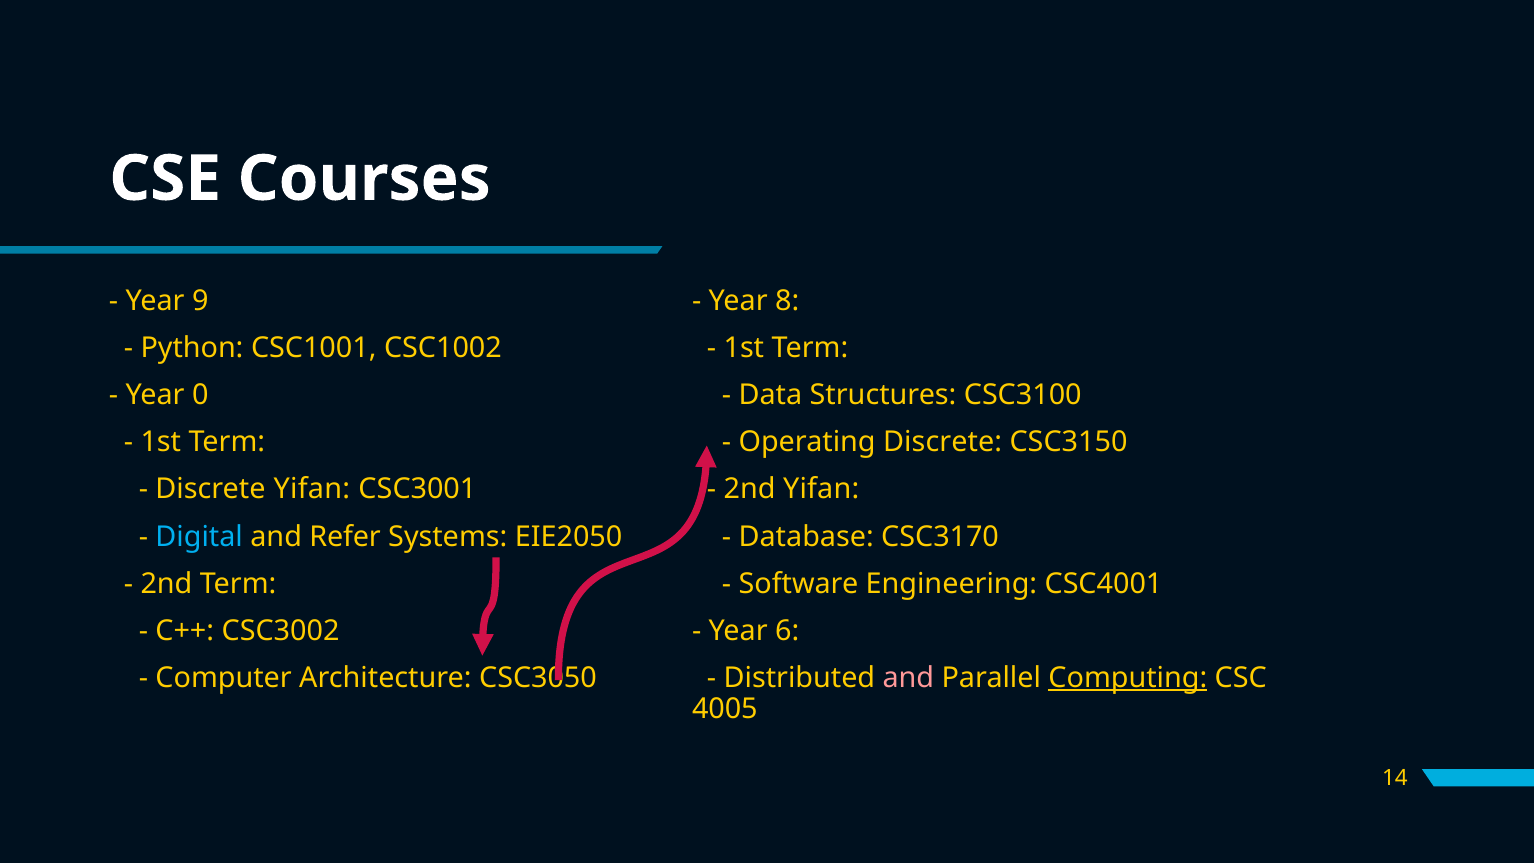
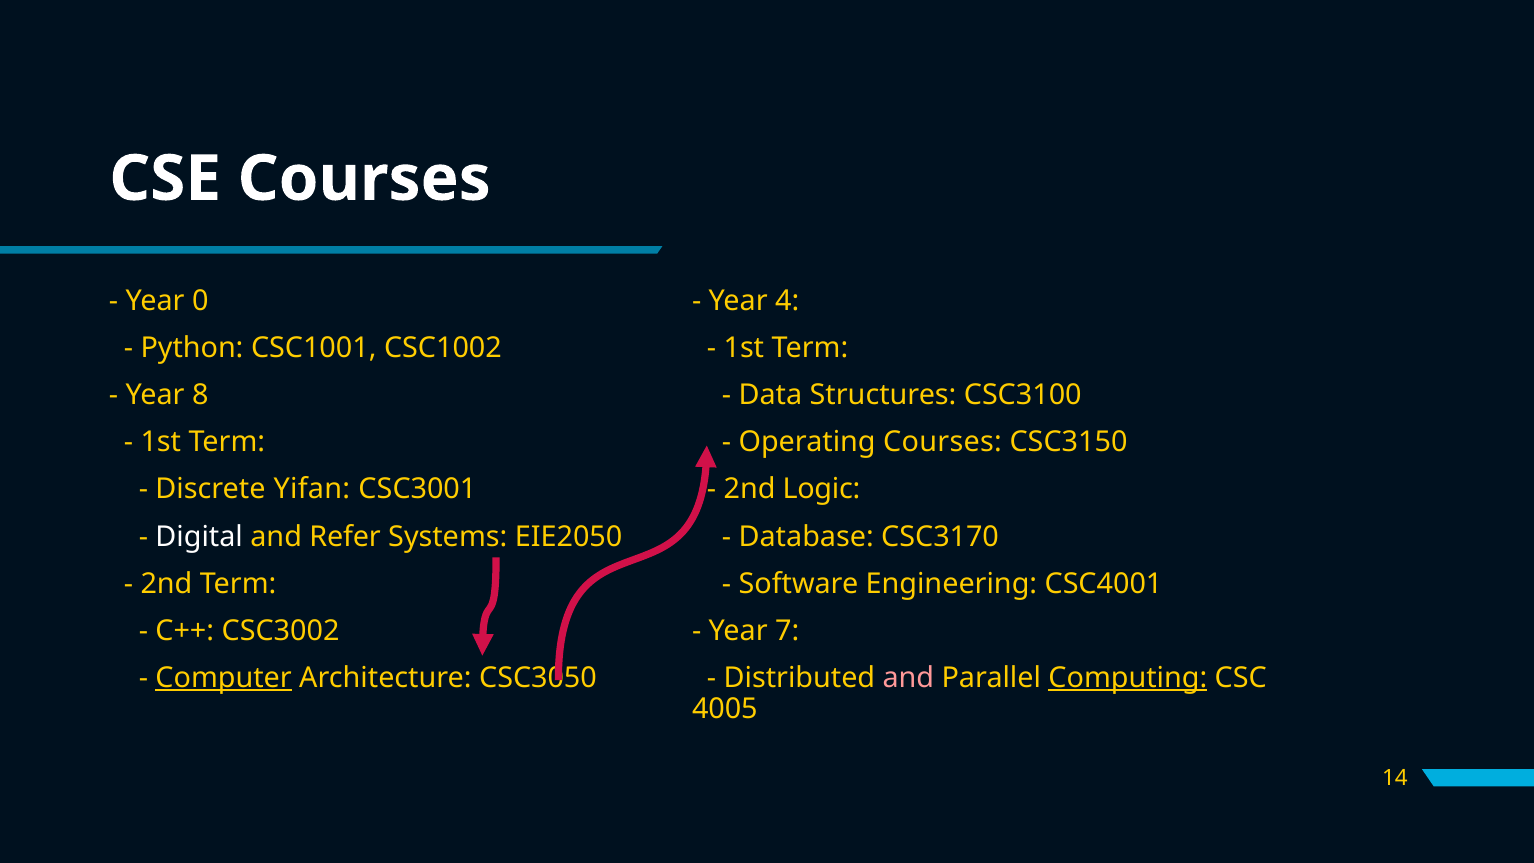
9: 9 -> 0 (200, 301)
8: 8 -> 4 (787, 301)
0: 0 -> 8 (200, 395)
Operating Discrete: Discrete -> Courses (942, 442)
2nd Yifan: Yifan -> Logic (821, 489)
Digital colour: light blue -> white (199, 536)
6: 6 -> 7 (787, 631)
Computer underline: none -> present (224, 678)
